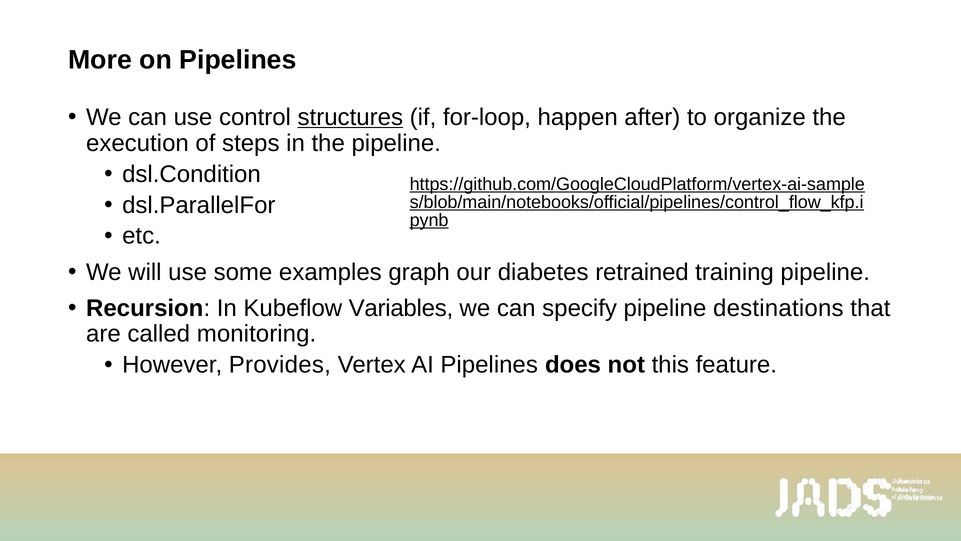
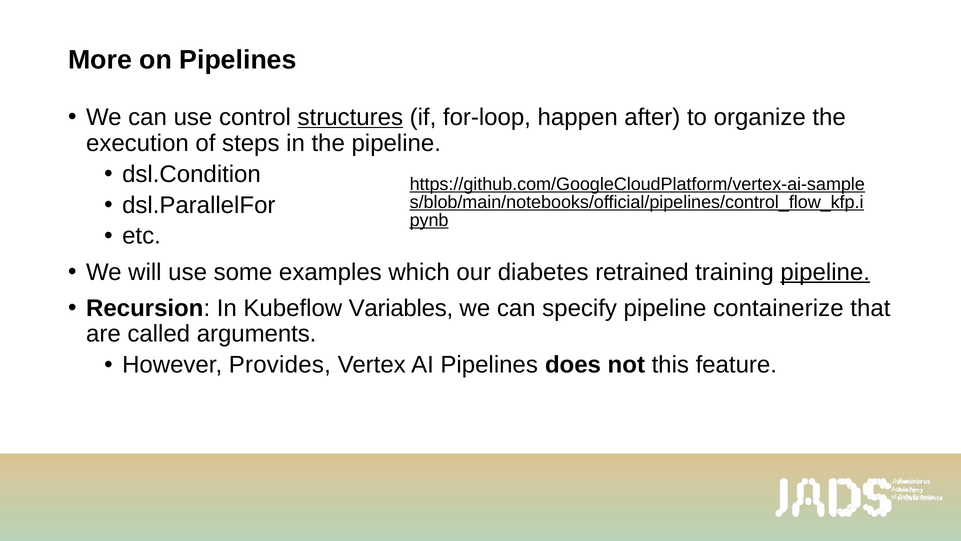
graph: graph -> which (419, 272)
pipeline underline: none -> present (825, 272)
destinations: destinations -> containerize (778, 308)
monitoring: monitoring -> arguments (257, 334)
